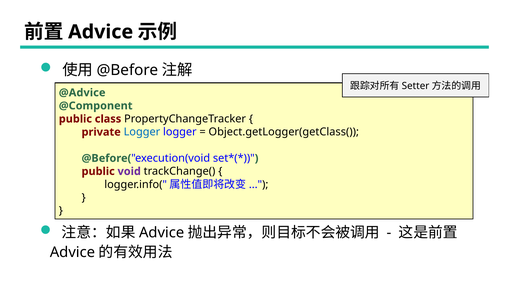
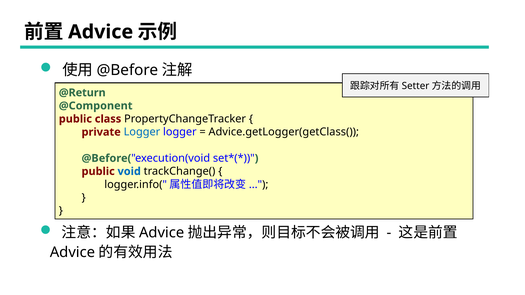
@Advice: @Advice -> @Return (82, 93)
Object.getLogger(getClass(: Object.getLogger(getClass( -> Advice.getLogger(getClass( (284, 132)
void colour: purple -> blue (129, 172)
